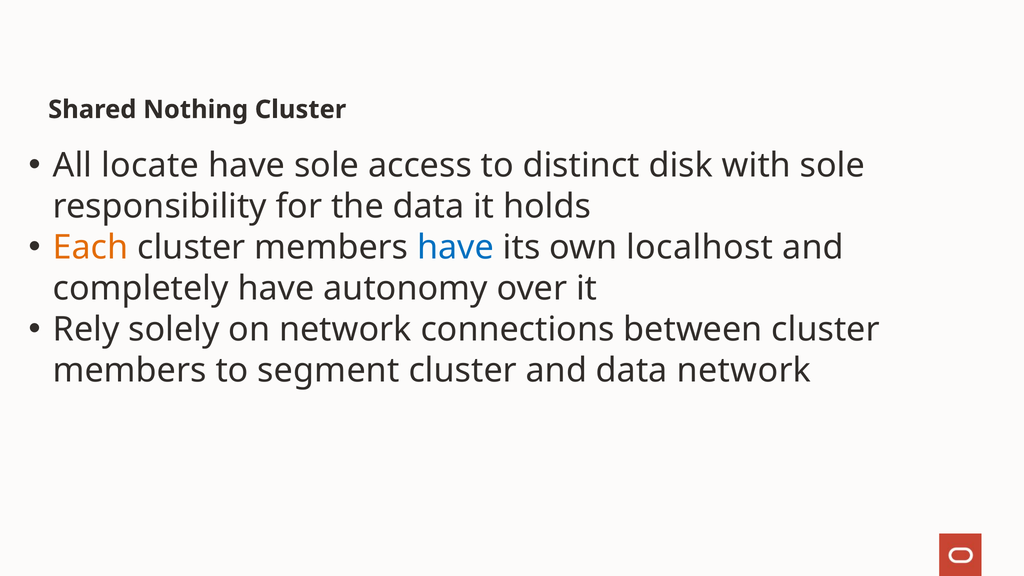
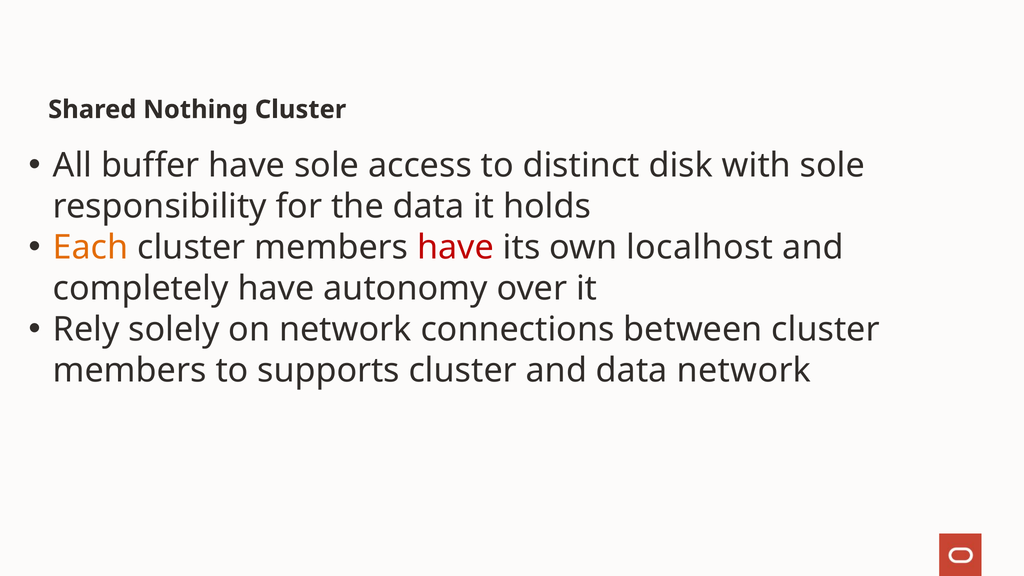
locate: locate -> buffer (150, 166)
have colour: blue -> red (456, 248)
segment: segment -> supports (329, 370)
